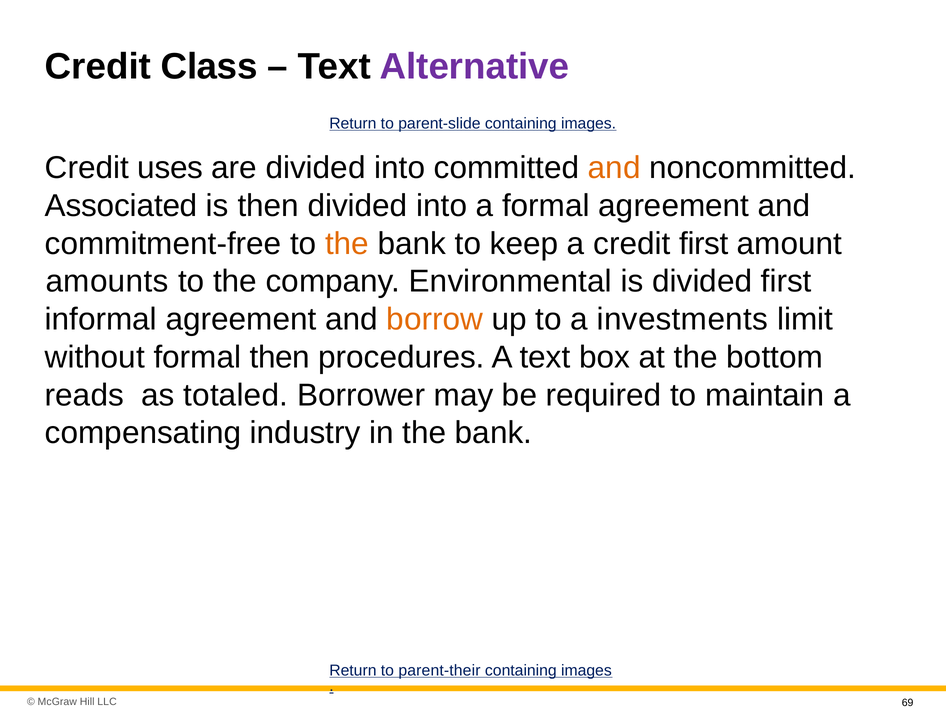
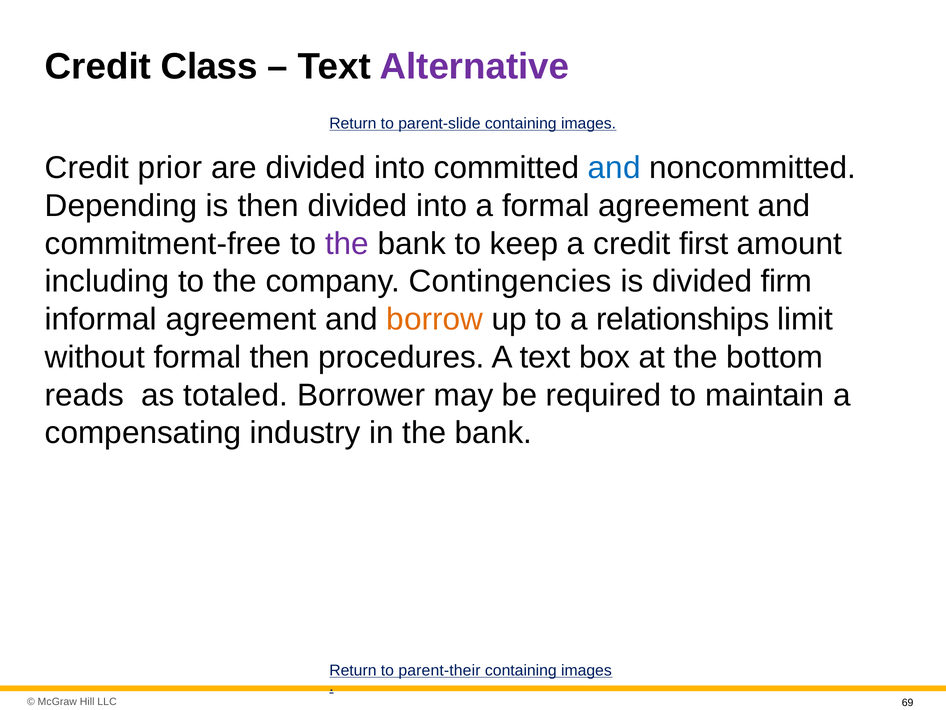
uses: uses -> prior (170, 168)
and colour: orange -> blue (614, 168)
Associated: Associated -> Depending (121, 206)
the colour: orange -> purple (347, 243)
amounts: amounts -> including (107, 281)
Environmental: Environmental -> Contingencies (510, 281)
divided first: first -> firm (786, 281)
investments: investments -> relationships (683, 319)
